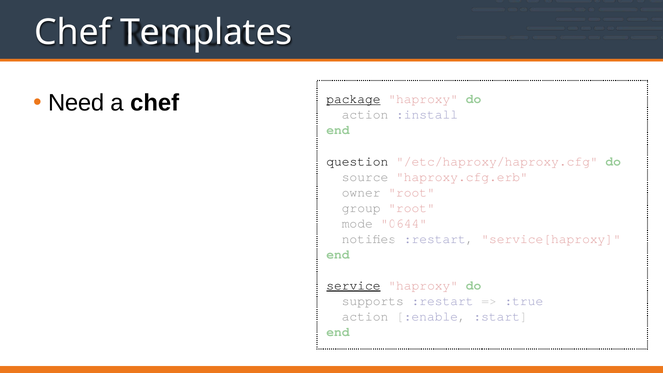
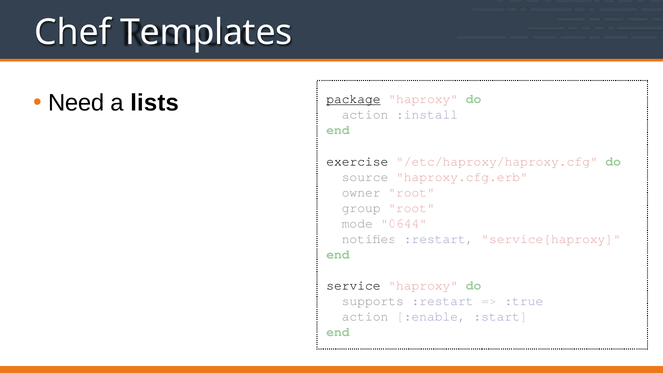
a chef: chef -> lists (155, 103)
question: question -> exercise (357, 161)
service underline: present -> none (353, 285)
